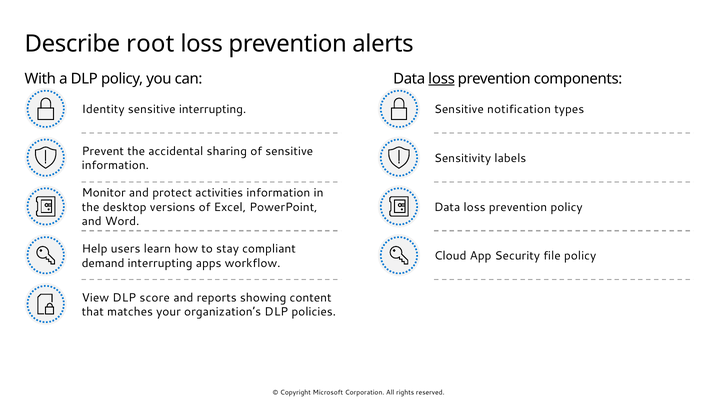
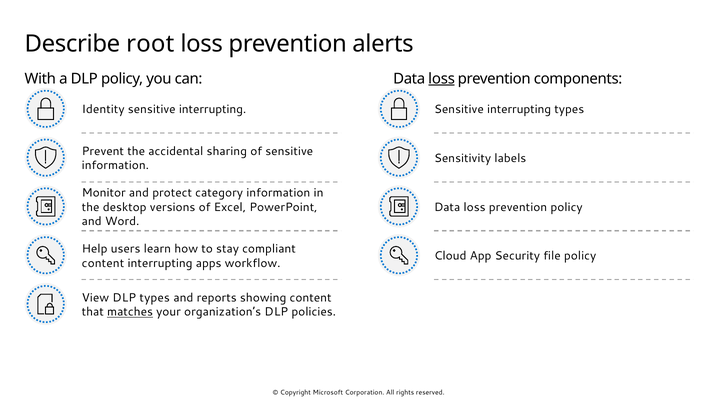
notification: notification -> interrupting (519, 109)
activities: activities -> category (219, 193)
demand: demand -> content (103, 263)
DLP score: score -> types (155, 298)
matches underline: none -> present (130, 312)
